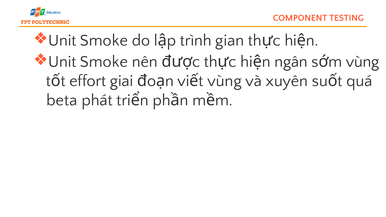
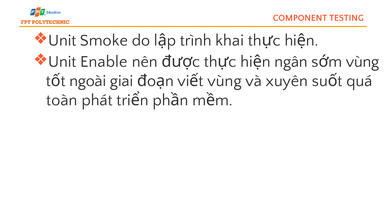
gian: gian -> khai (230, 40)
Smoke: Smoke -> Enable (104, 62)
effort: effort -> ngoài (88, 81)
beta: beta -> toàn (62, 100)
